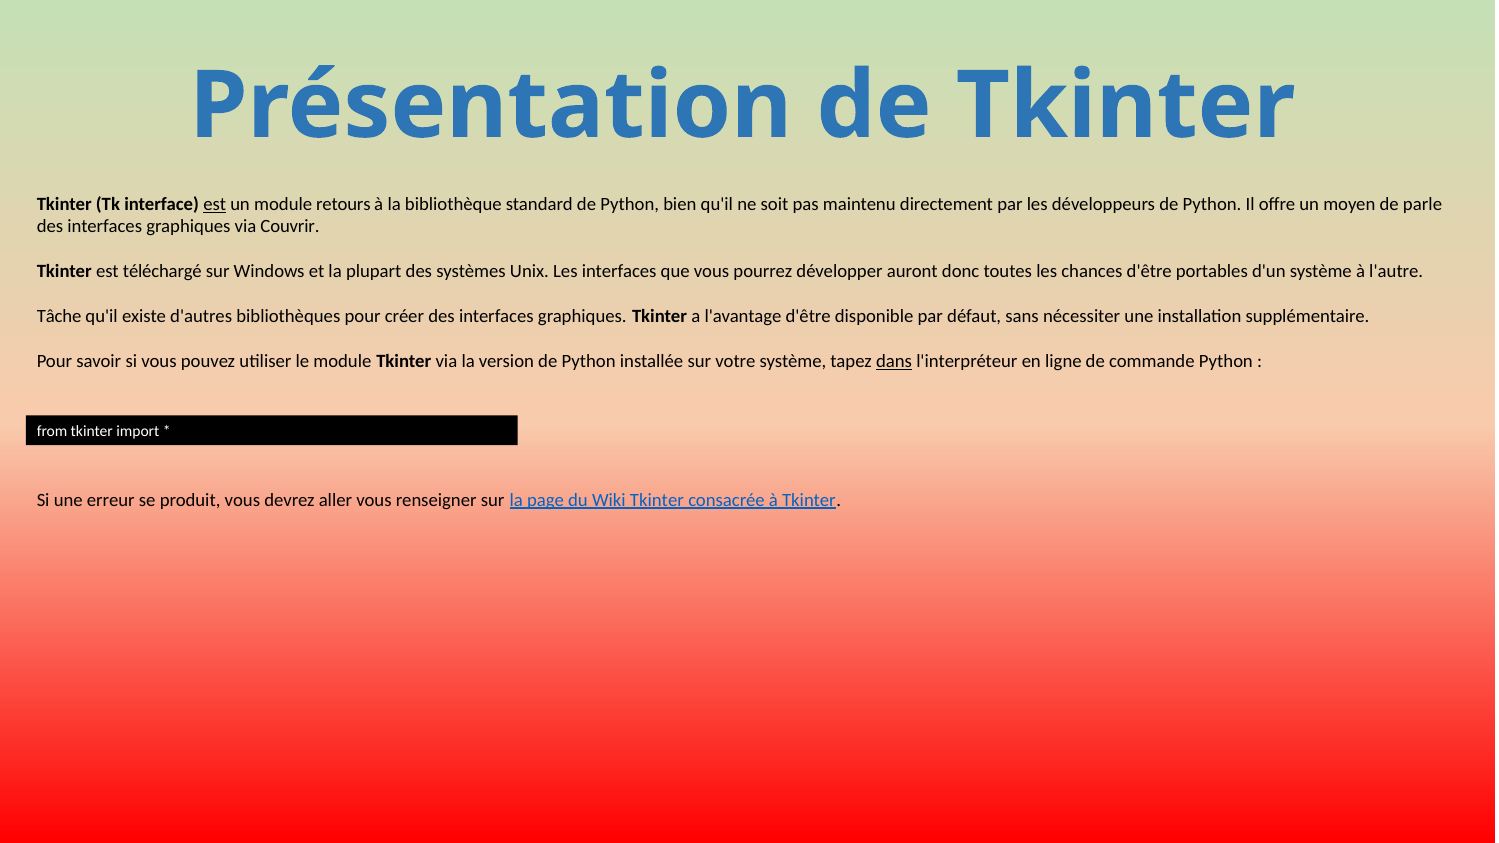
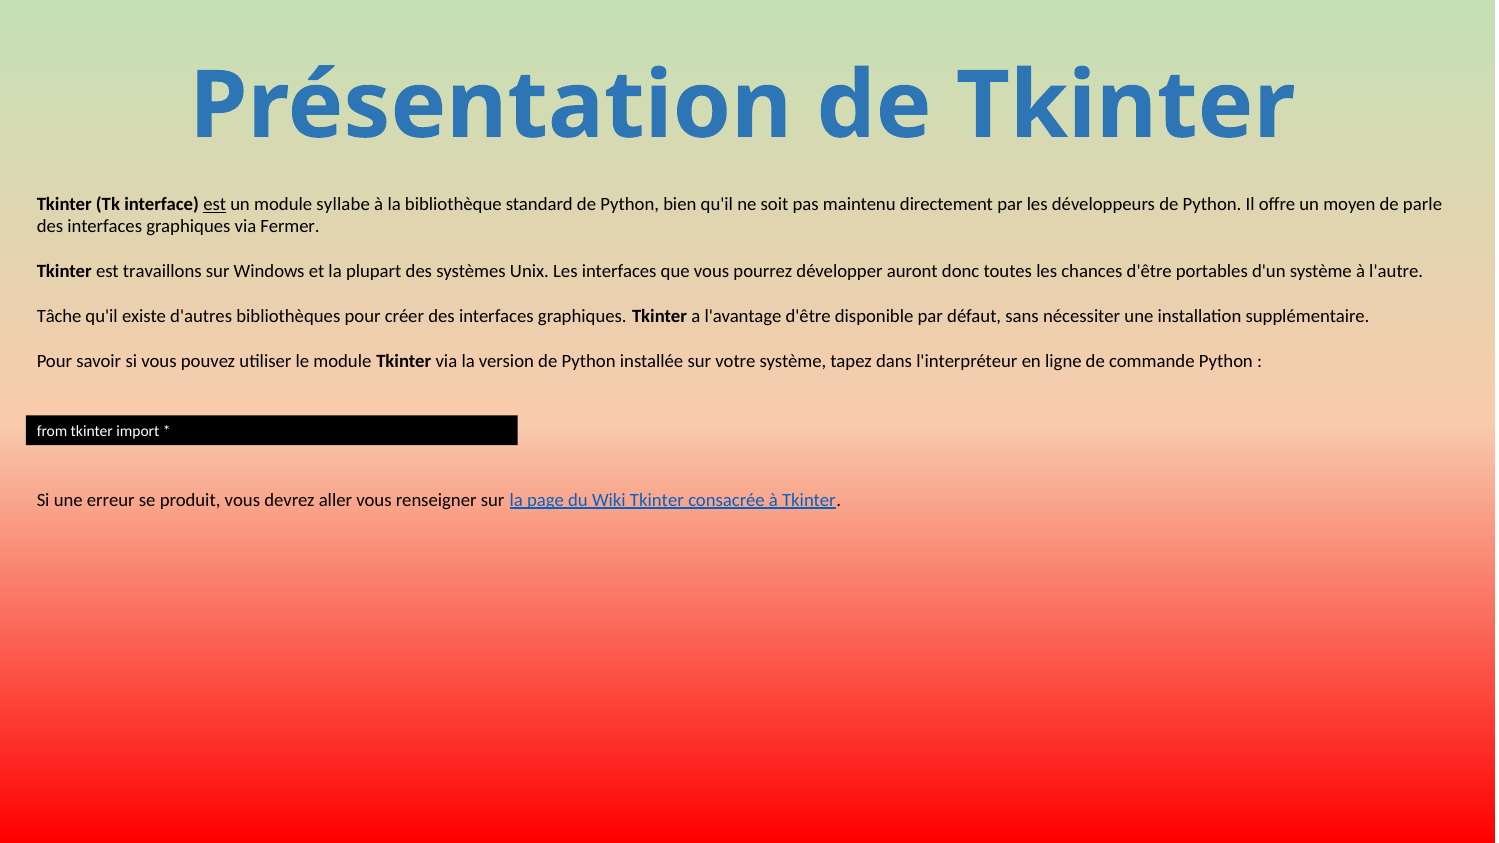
retours: retours -> syllabe (343, 204)
Couvrir: Couvrir -> Fermer (290, 227)
téléchargé: téléchargé -> travaillons (162, 272)
dans underline: present -> none (894, 361)
